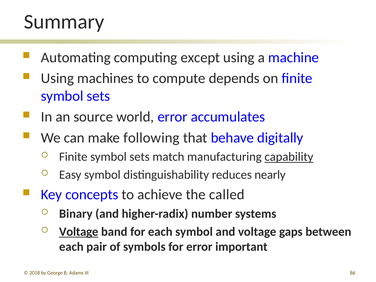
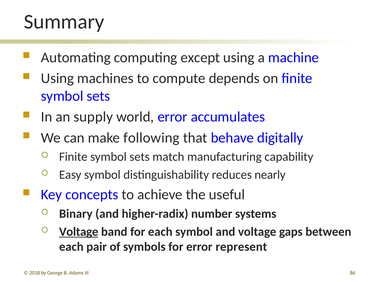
source: source -> supply (93, 117)
capability underline: present -> none (289, 157)
called: called -> useful (227, 195)
important: important -> represent (241, 247)
